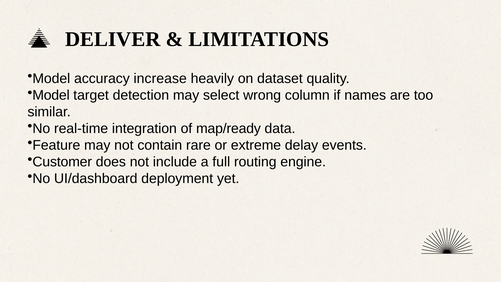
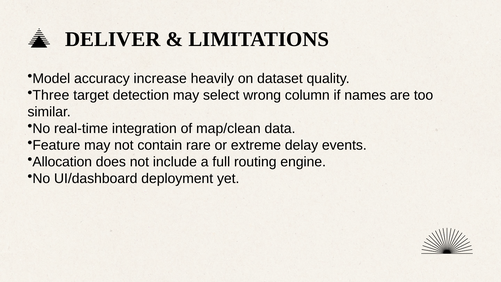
Model: Model -> Three (51, 95)
map/ready: map/ready -> map/clean (228, 128)
Customer: Customer -> Allocation (62, 162)
